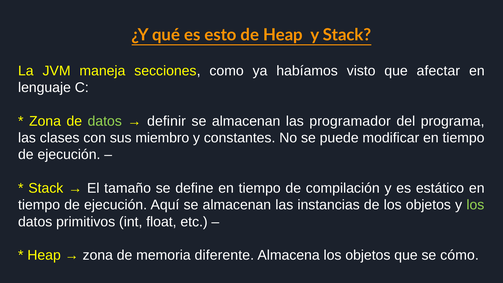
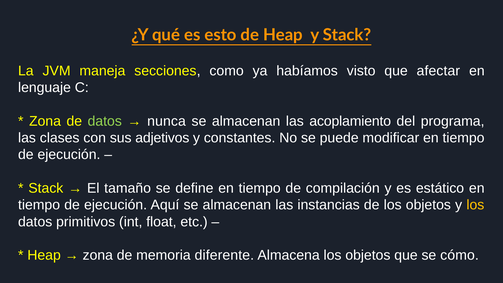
definir: definir -> nunca (167, 121)
programador: programador -> acoplamiento (350, 121)
miembro: miembro -> adjetivos (162, 138)
los colour: light green -> yellow (475, 205)
